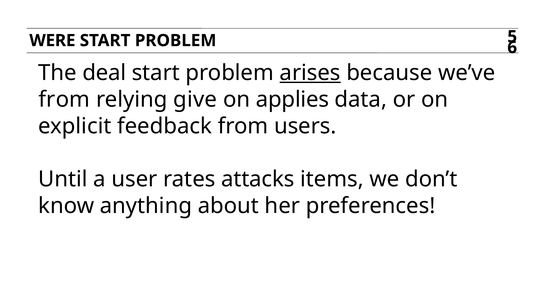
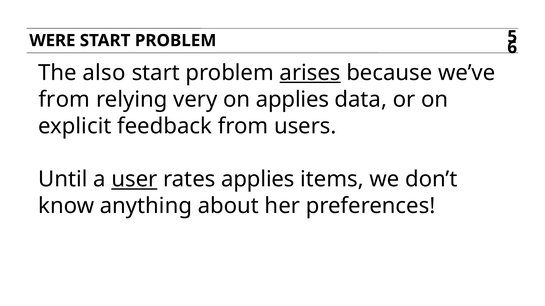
deal: deal -> also (104, 73)
give: give -> very (195, 100)
user underline: none -> present (134, 179)
rates attacks: attacks -> applies (258, 179)
